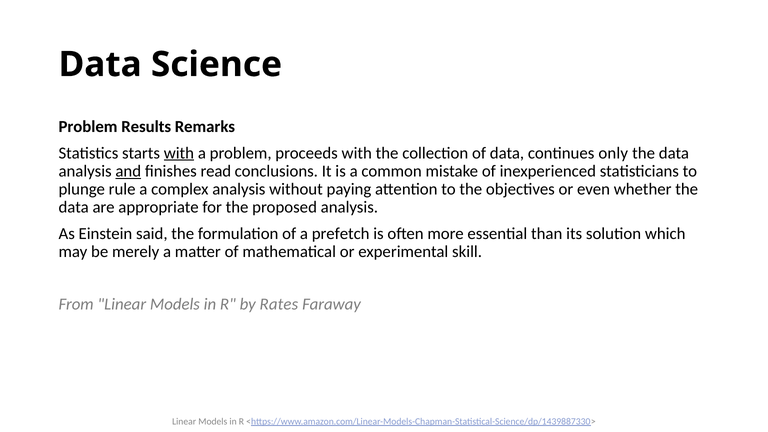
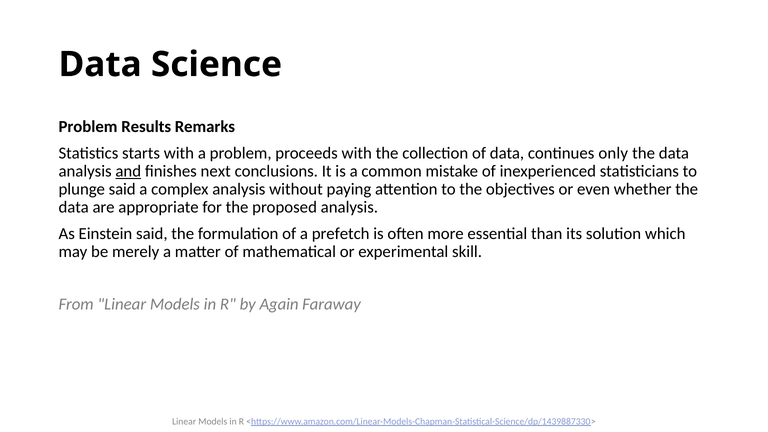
with underline: present -> none (179, 153)
read: read -> next (216, 171)
plunge rule: rule -> said (122, 189)
Rates: Rates -> Again (279, 304)
